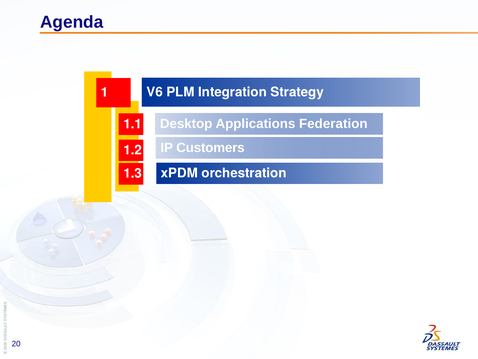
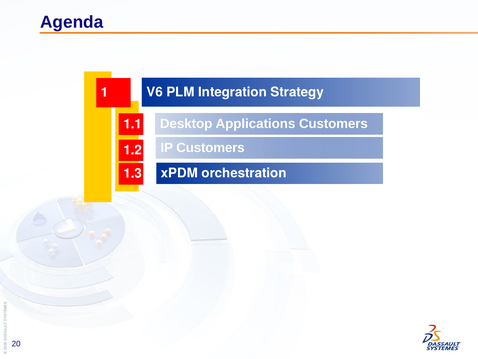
Applications Federation: Federation -> Customers (333, 123)
